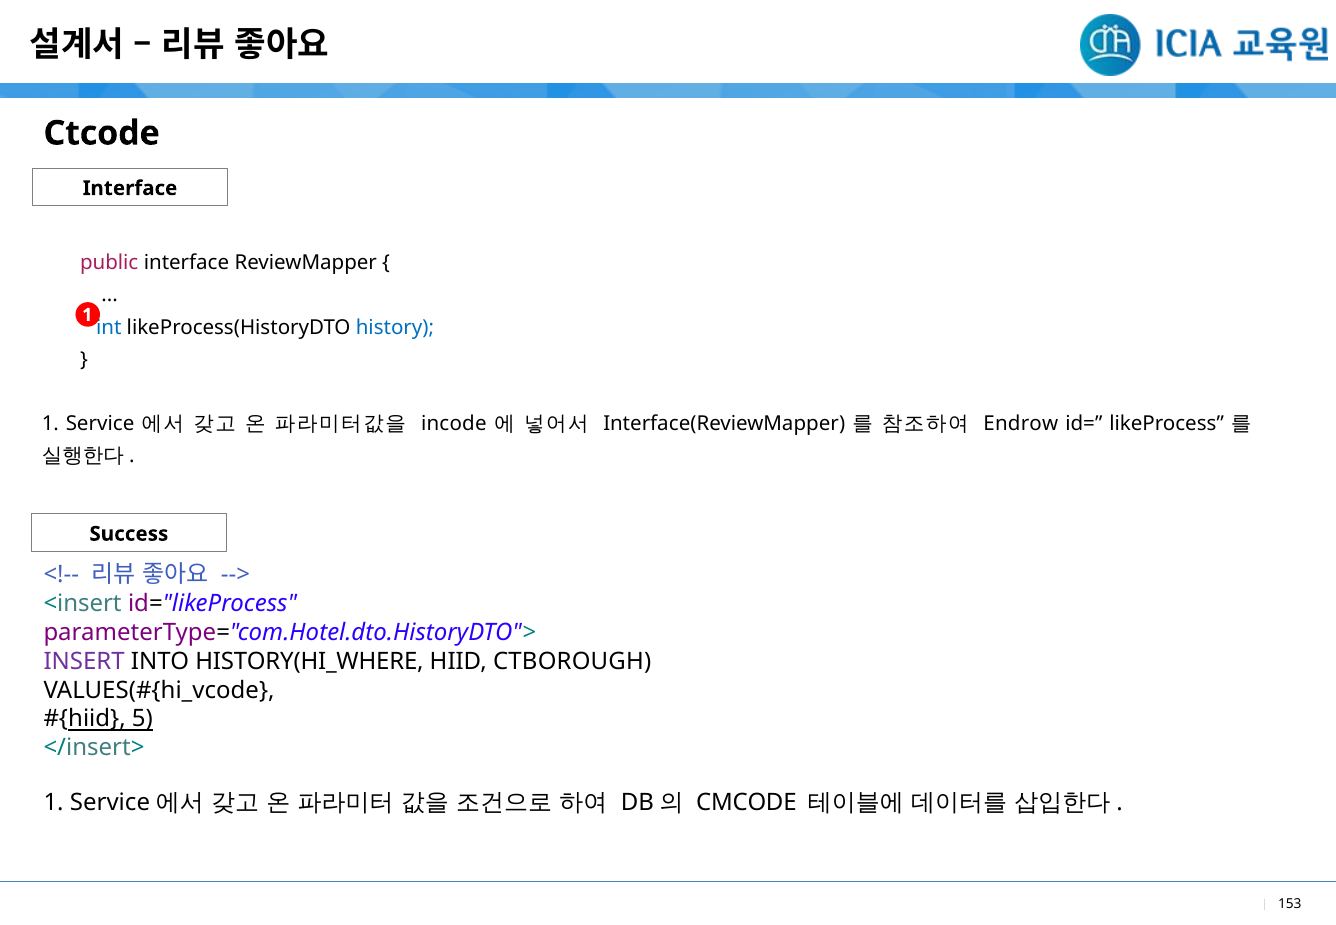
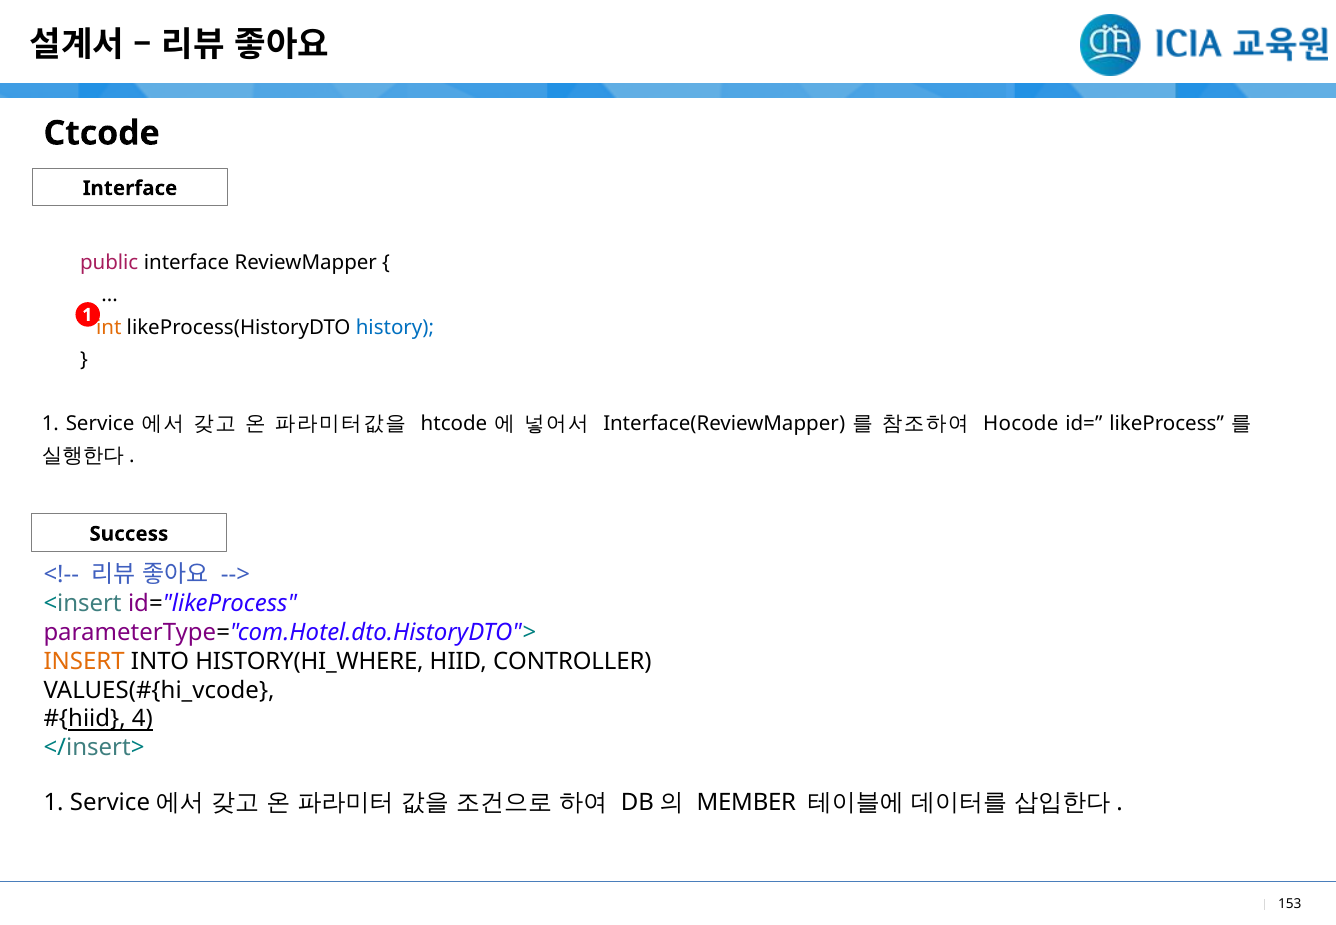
int colour: blue -> orange (109, 327)
incode: incode -> htcode (454, 424)
Endrow: Endrow -> Hocode (1021, 424)
INSERT colour: purple -> orange (84, 661)
CTBOROUGH: CTBOROUGH -> CONTROLLER (572, 661)
5: 5 -> 4 (142, 719)
CMCODE: CMCODE -> MEMBER (746, 802)
